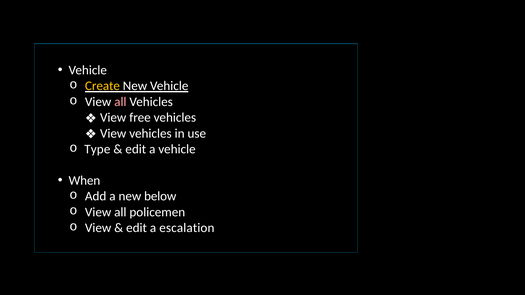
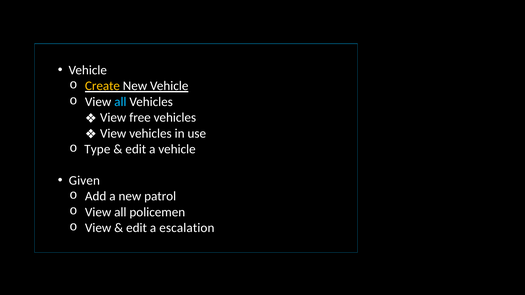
all colour: pink -> light blue (120, 102)
When: When -> Given (84, 181)
below: below -> patrol (160, 197)
